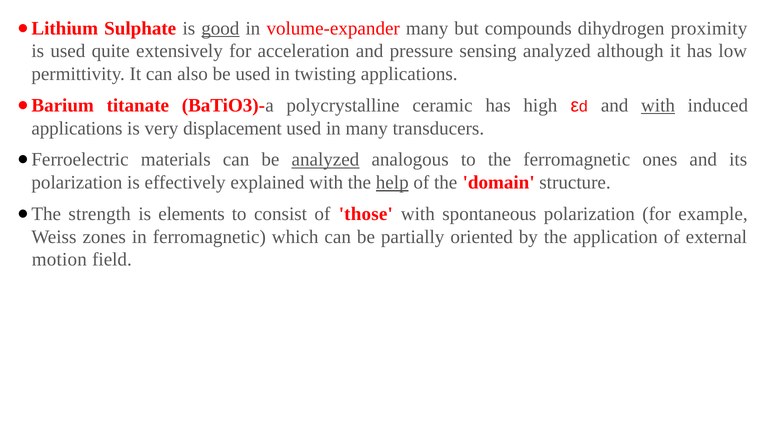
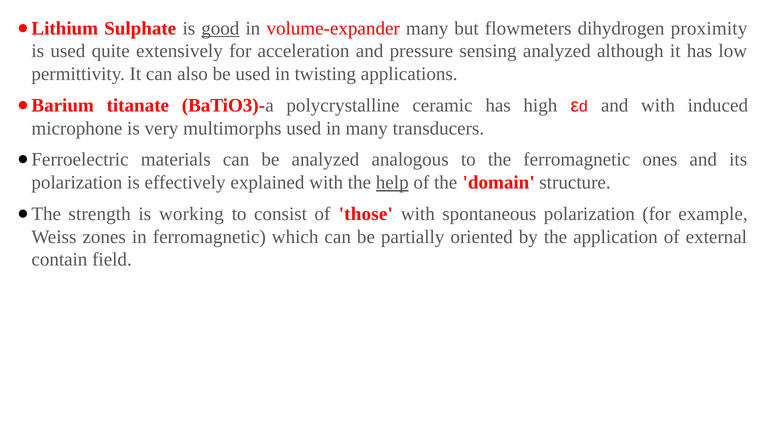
compounds: compounds -> flowmeters (528, 28)
with underline: present -> none (658, 105)
applications: applications -> microphone (77, 128)
displacement: displacement -> multimorphs (232, 128)
analyzed underline: present -> none (325, 160)
elements: elements -> working (191, 214)
motion: motion -> contain (59, 260)
